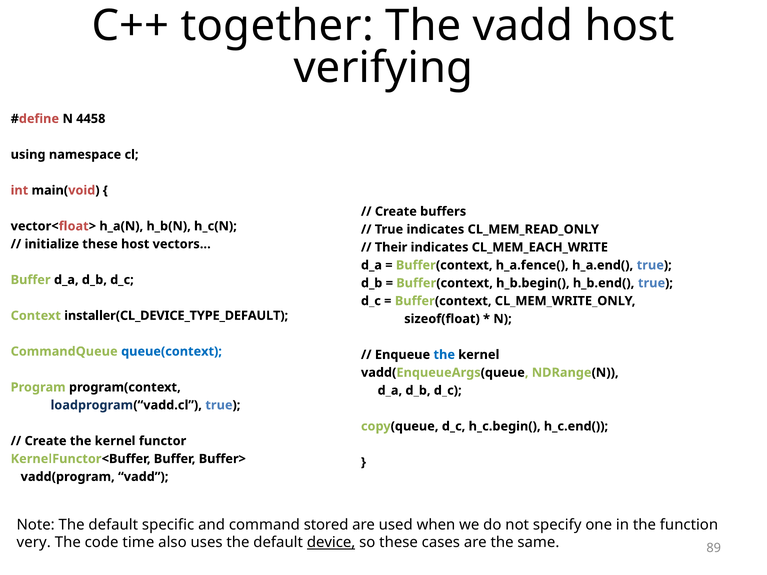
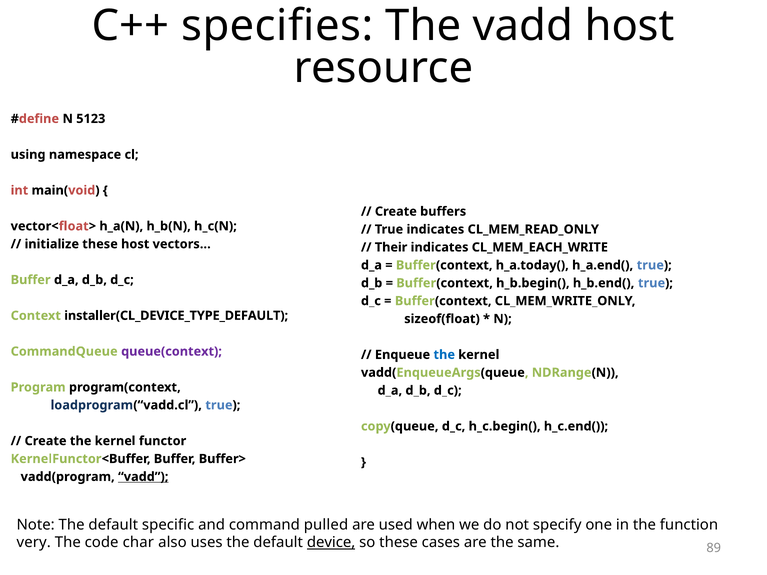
together: together -> specifies (277, 26)
verifying: verifying -> resource (383, 68)
4458: 4458 -> 5123 (91, 119)
h_a.fence(: h_a.fence( -> h_a.today( (532, 265)
queue(context colour: blue -> purple (172, 352)
vadd underline: none -> present (143, 477)
stored: stored -> pulled (326, 525)
time: time -> char (138, 543)
